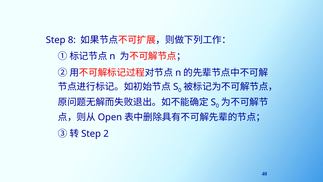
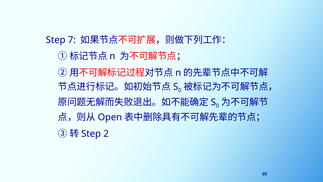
8: 8 -> 7 (72, 40)
